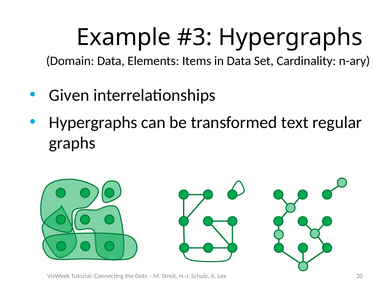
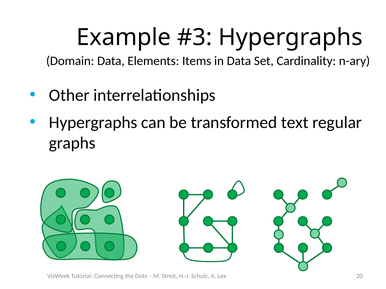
Given: Given -> Other (69, 95)
